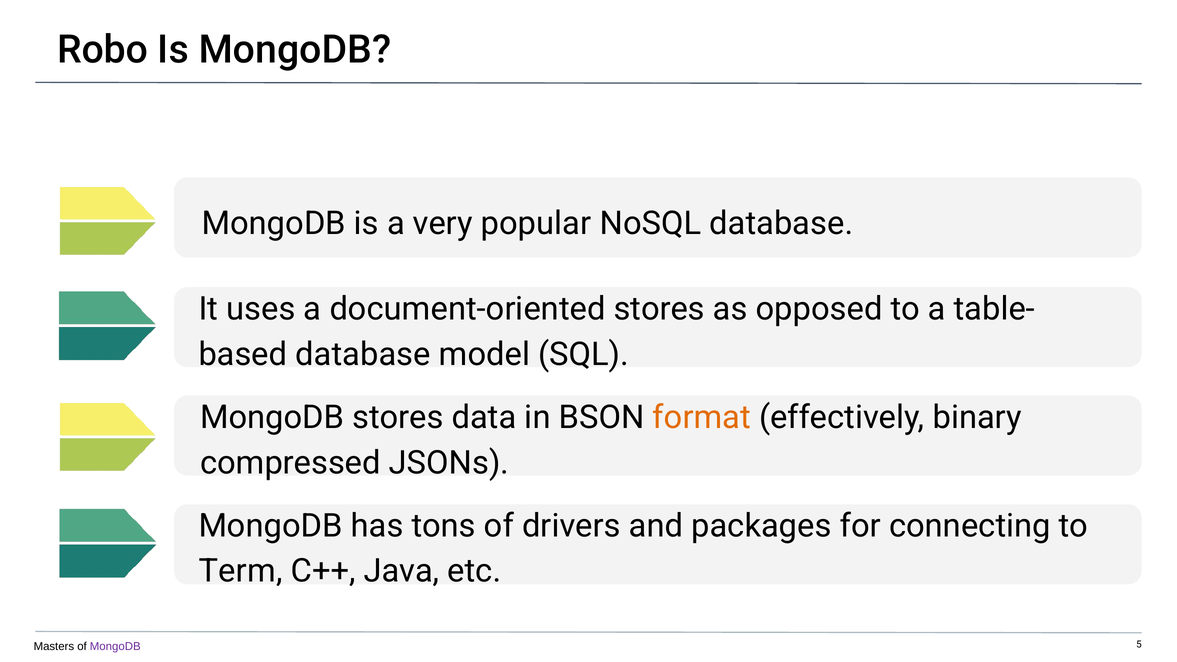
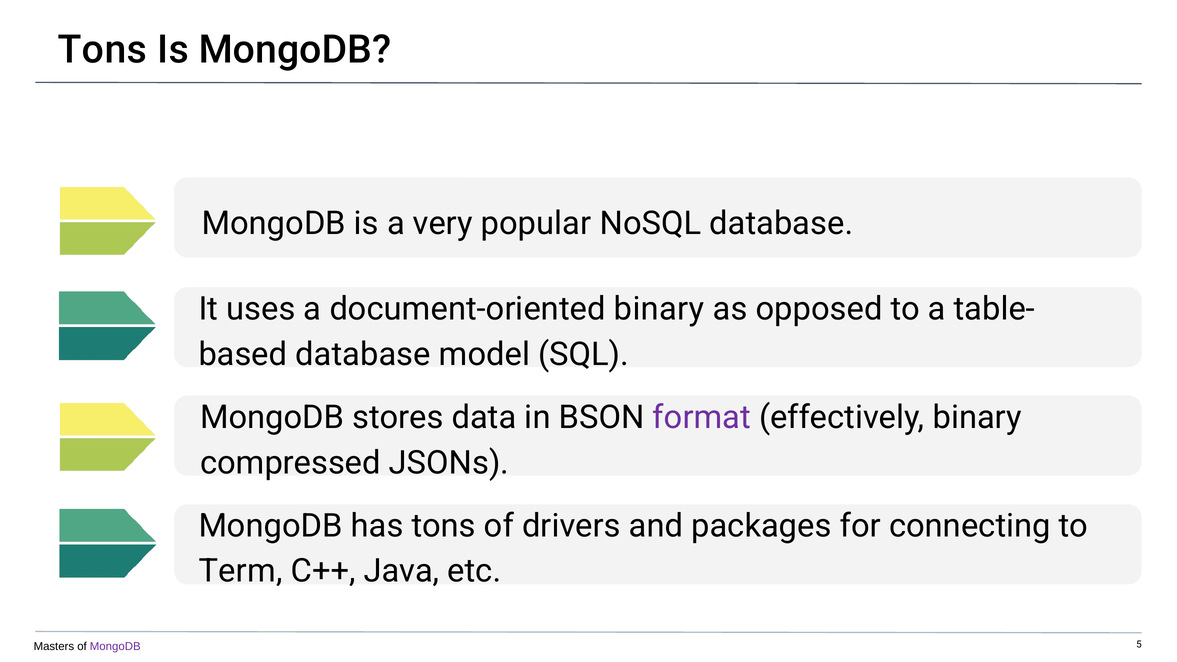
Robo: Robo -> Tons (102, 50)
document-oriented stores: stores -> binary (659, 309)
format colour: orange -> purple (702, 418)
